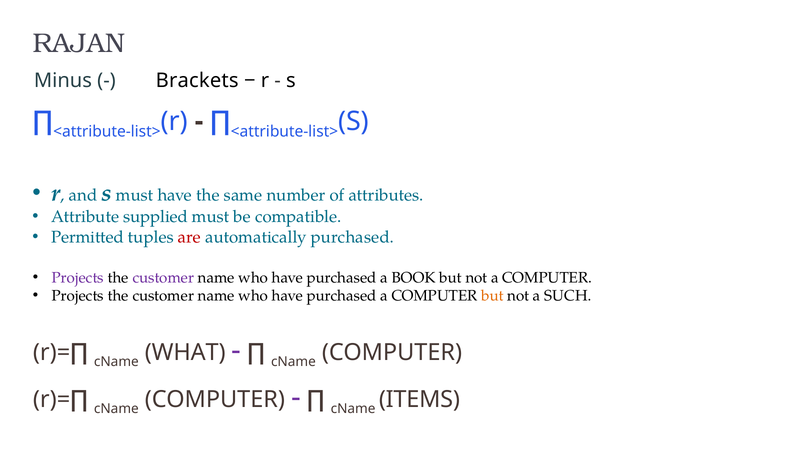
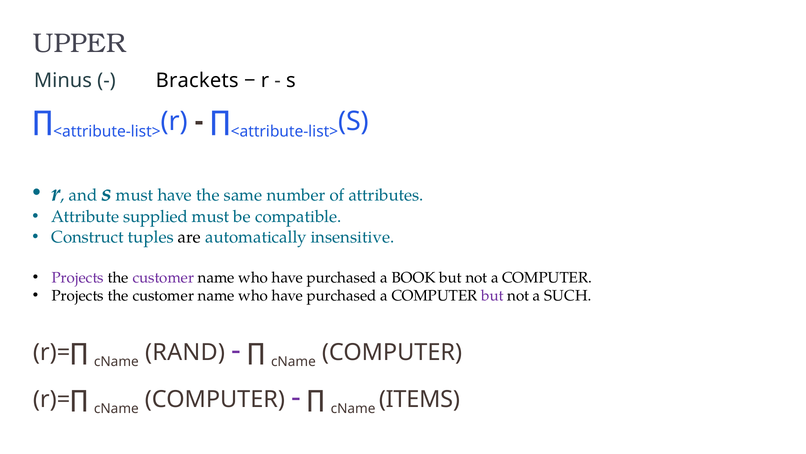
RAJAN: RAJAN -> UPPER (79, 43)
Permitted: Permitted -> Construct (88, 237)
are colour: red -> black (189, 237)
automatically purchased: purchased -> insensitive (352, 237)
but colour: orange -> purple (492, 295)
WHAT: WHAT -> RAND (185, 352)
